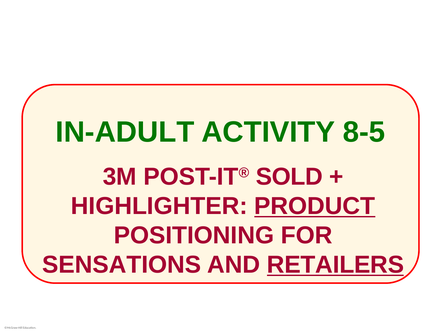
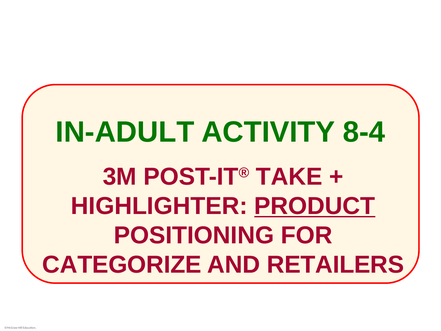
8-5: 8-5 -> 8-4 (364, 132)
SOLD: SOLD -> TAKE (289, 176)
SENSATIONS: SENSATIONS -> CATEGORIZE (122, 265)
RETAILERS underline: present -> none (335, 265)
